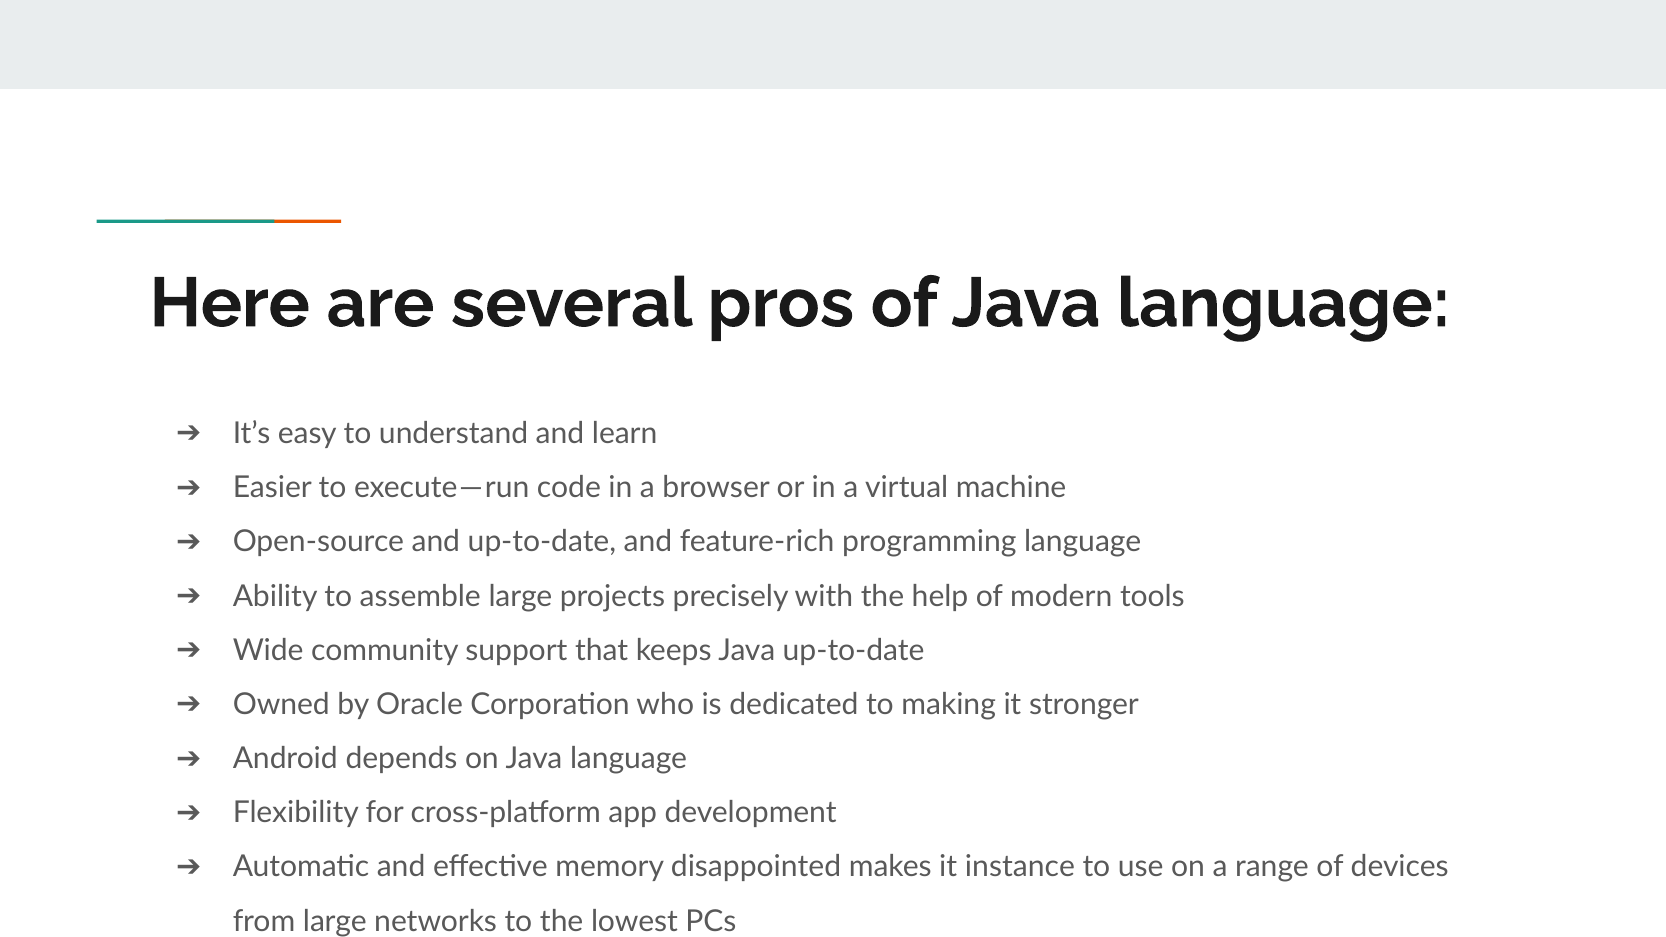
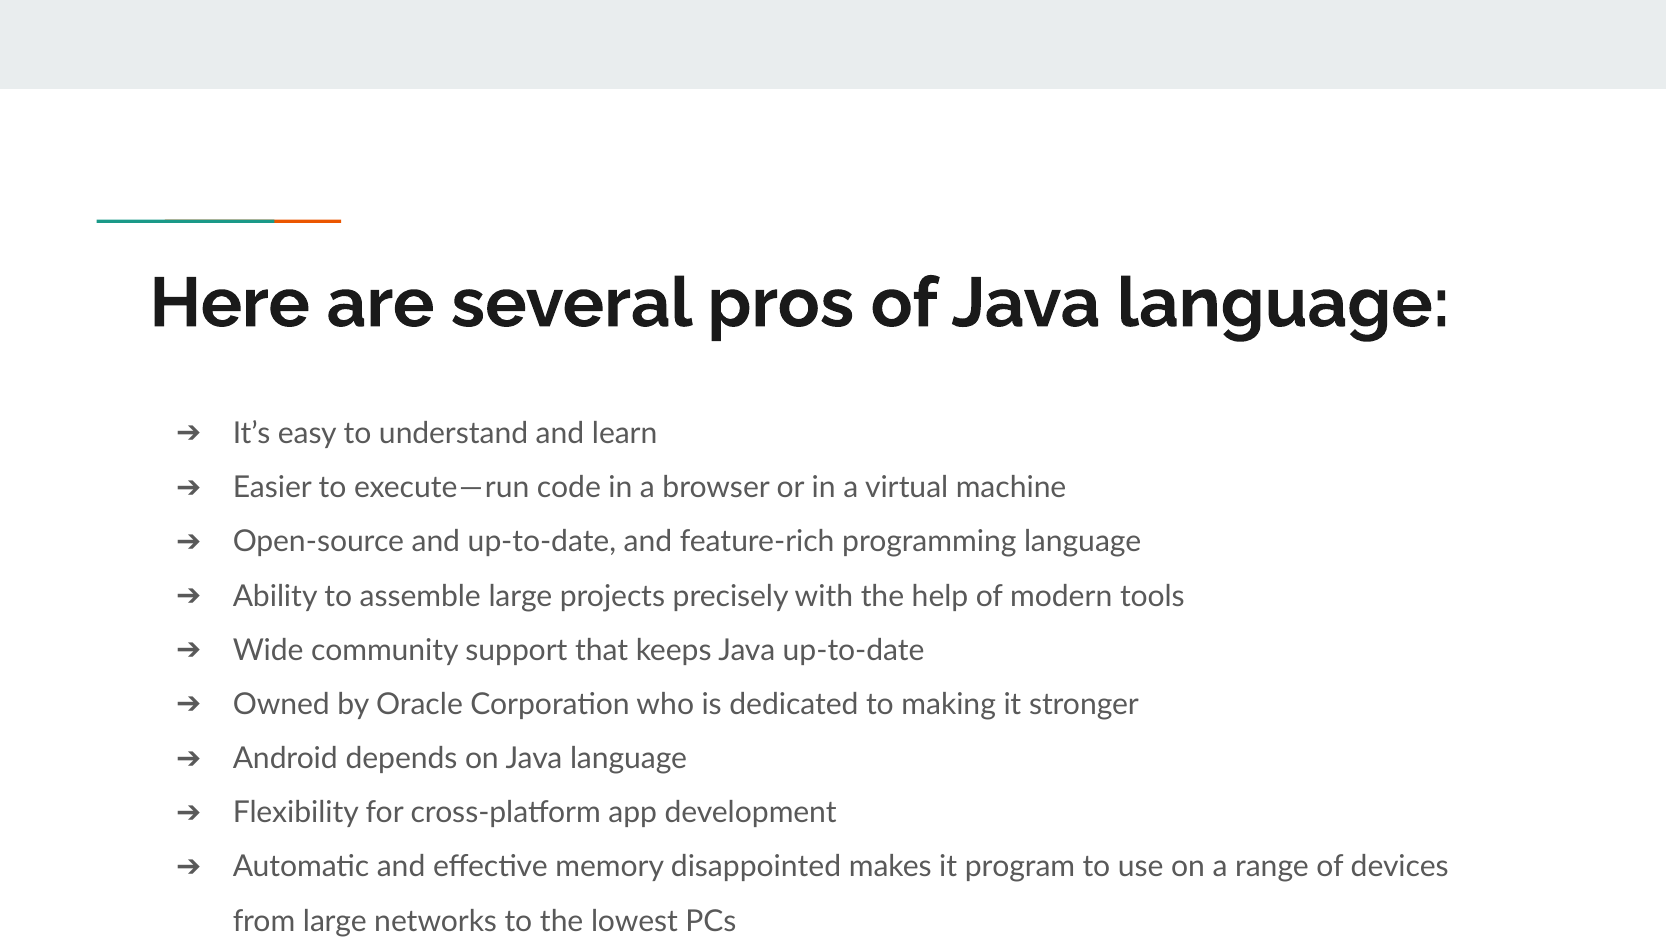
instance: instance -> program (1020, 867)
